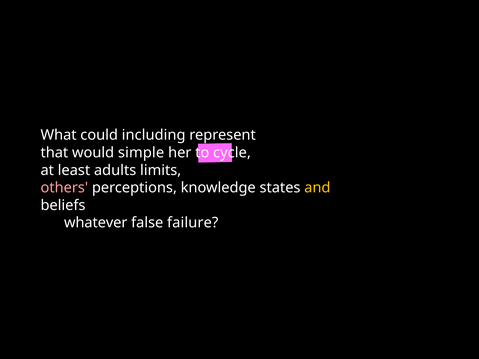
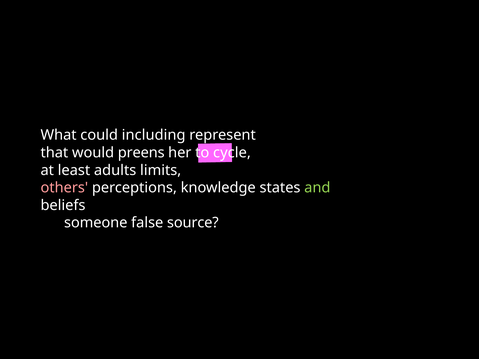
simple: simple -> preens (141, 153)
and colour: yellow -> light green (317, 188)
whatever: whatever -> someone (96, 223)
failure: failure -> source (193, 223)
